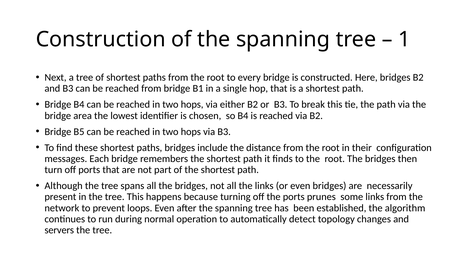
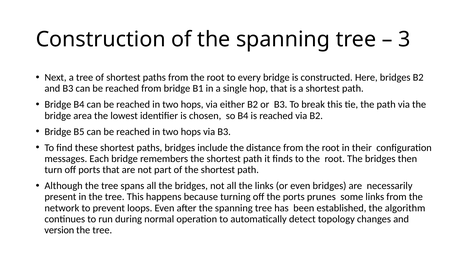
1: 1 -> 3 (404, 39)
servers: servers -> version (59, 230)
